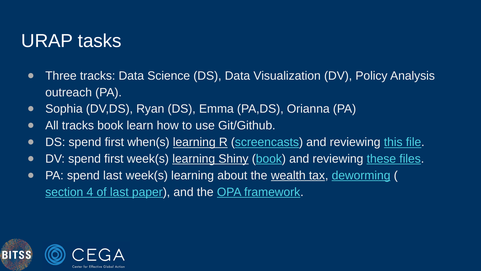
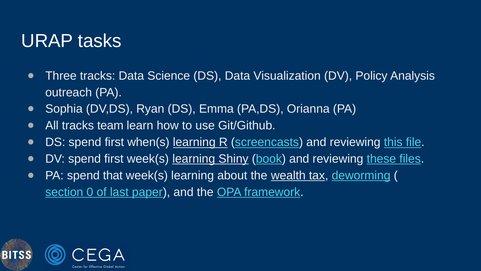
tracks book: book -> team (110, 125)
spend last: last -> that (113, 175)
4: 4 -> 0 (90, 192)
